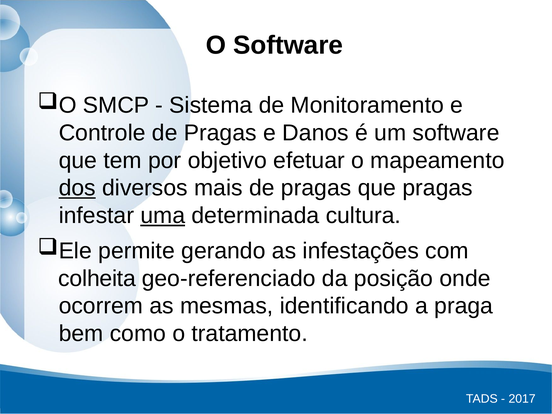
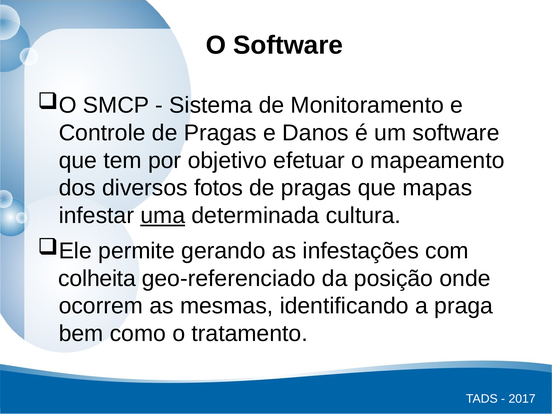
dos underline: present -> none (77, 188)
mais: mais -> fotos (218, 188)
que pragas: pragas -> mapas (437, 188)
